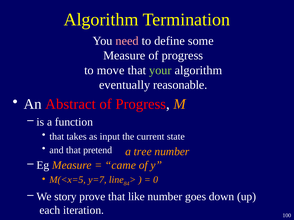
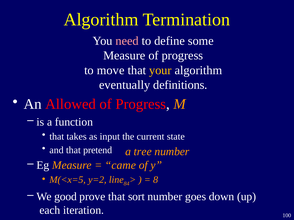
your colour: light green -> yellow (160, 70)
reasonable: reasonable -> definitions (180, 85)
Abstract: Abstract -> Allowed (71, 104)
y=7: y=7 -> y=2 (97, 180)
0: 0 -> 8 (156, 180)
story: story -> good (65, 197)
like: like -> sort (136, 197)
